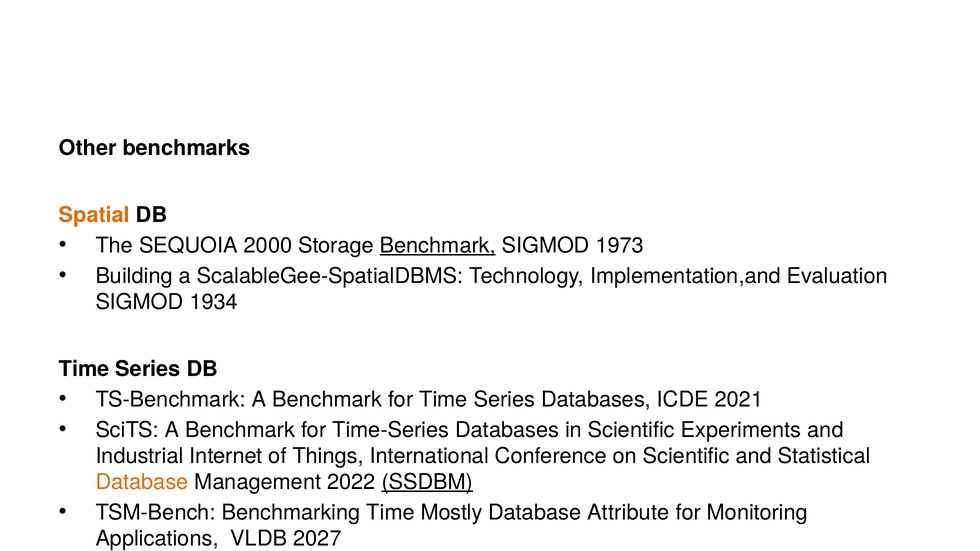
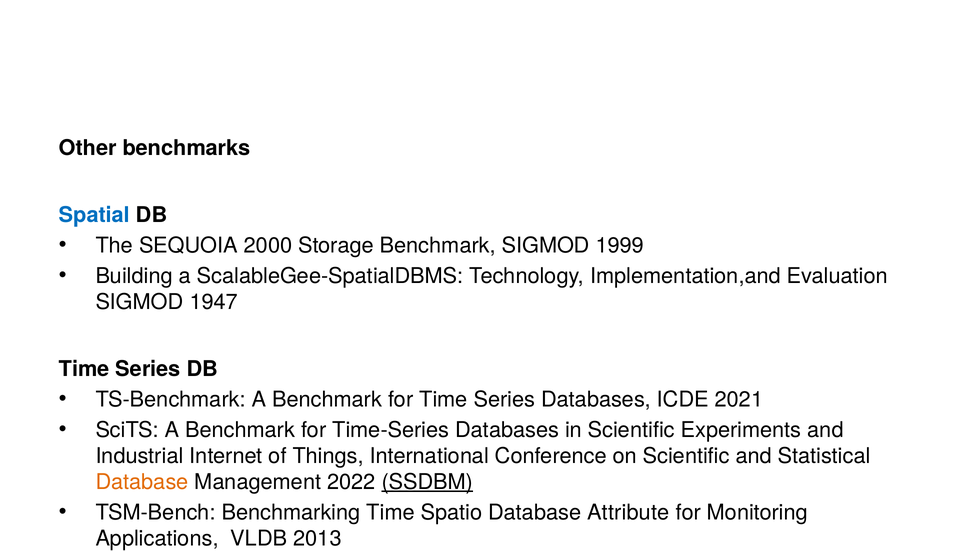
Spatial colour: orange -> blue (94, 215)
Benchmark underline: present -> none (438, 246)
1973: 1973 -> 1999 (620, 246)
1934: 1934 -> 1947 (214, 302)
Mostly: Mostly -> Spatio (451, 513)
2027: 2027 -> 2013 (317, 539)
